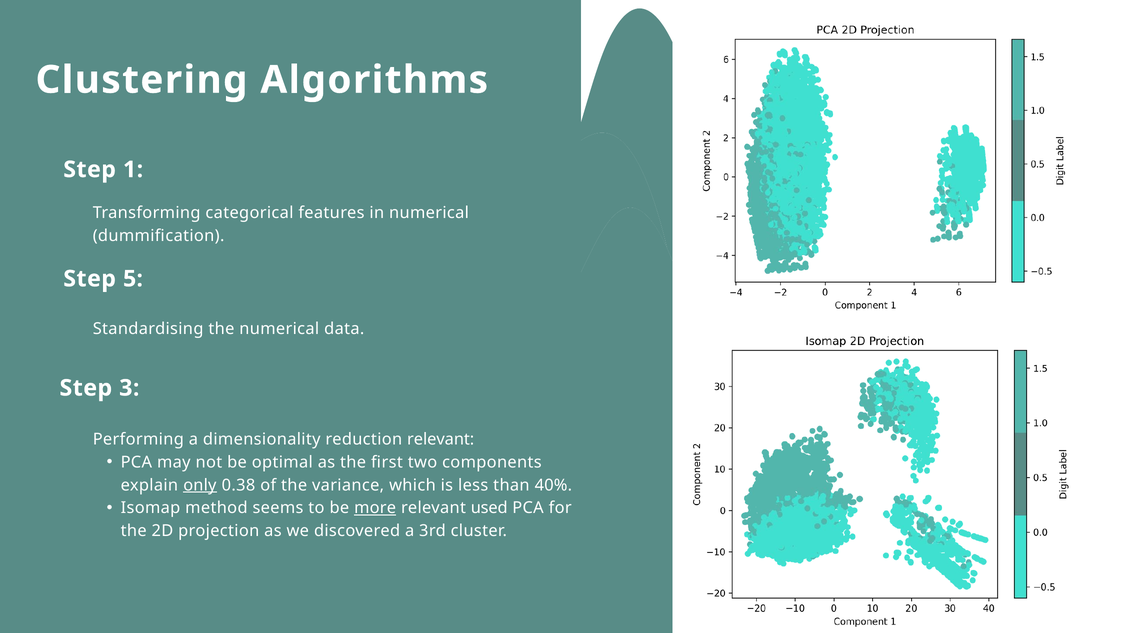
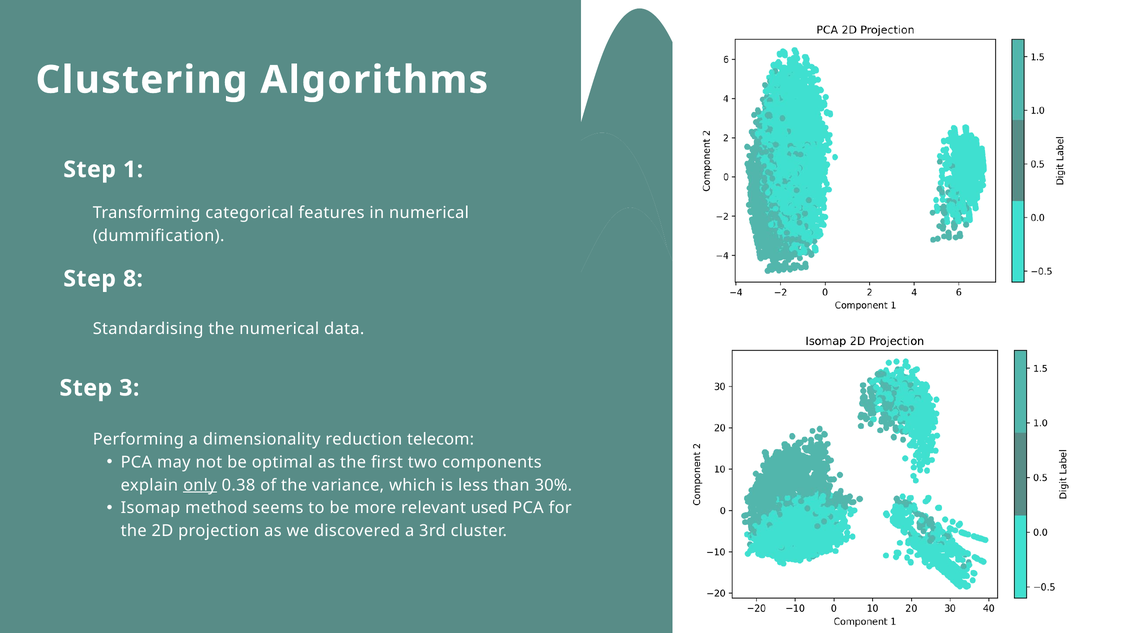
5: 5 -> 8 (133, 279)
reduction relevant: relevant -> telecom (441, 439)
40%: 40% -> 30% (553, 485)
more underline: present -> none (375, 508)
